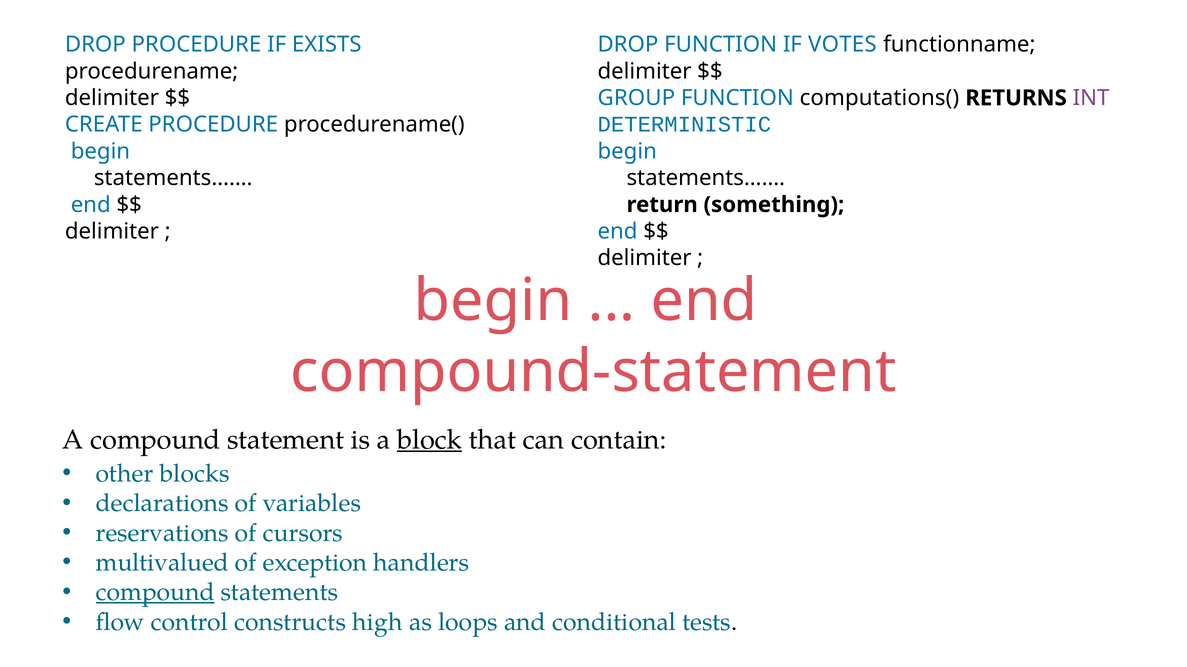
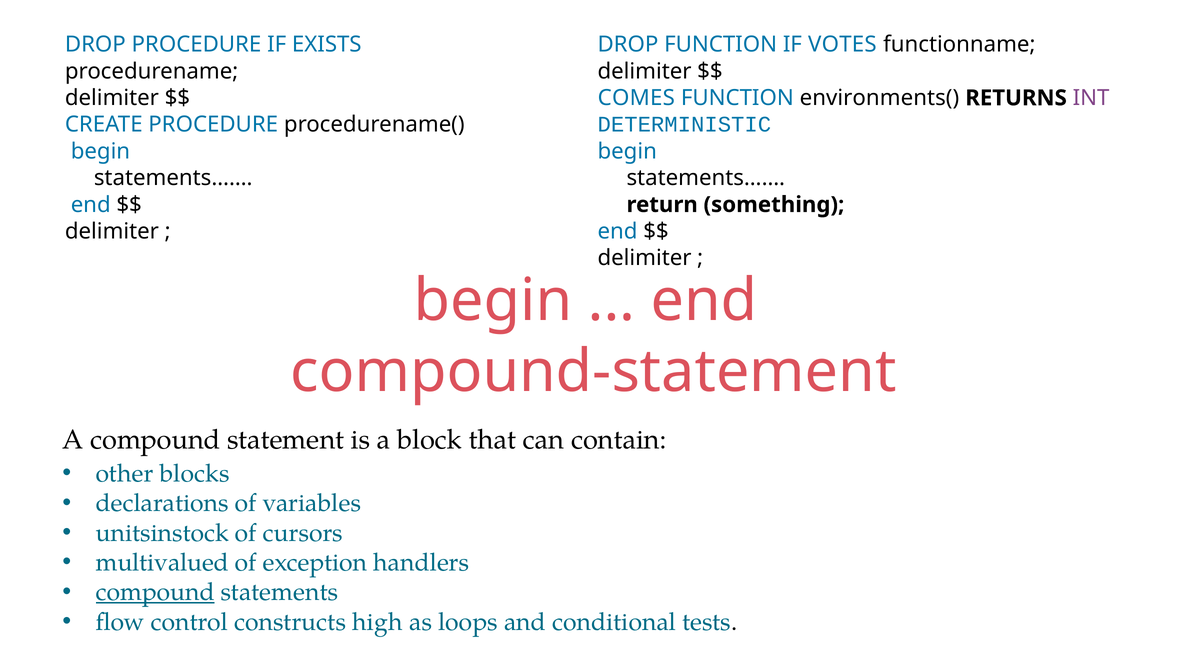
GROUP: GROUP -> COMES (636, 98)
computations(: computations( -> environments( (879, 98)
block underline: present -> none (430, 440)
reservations: reservations -> unitsinstock (162, 533)
